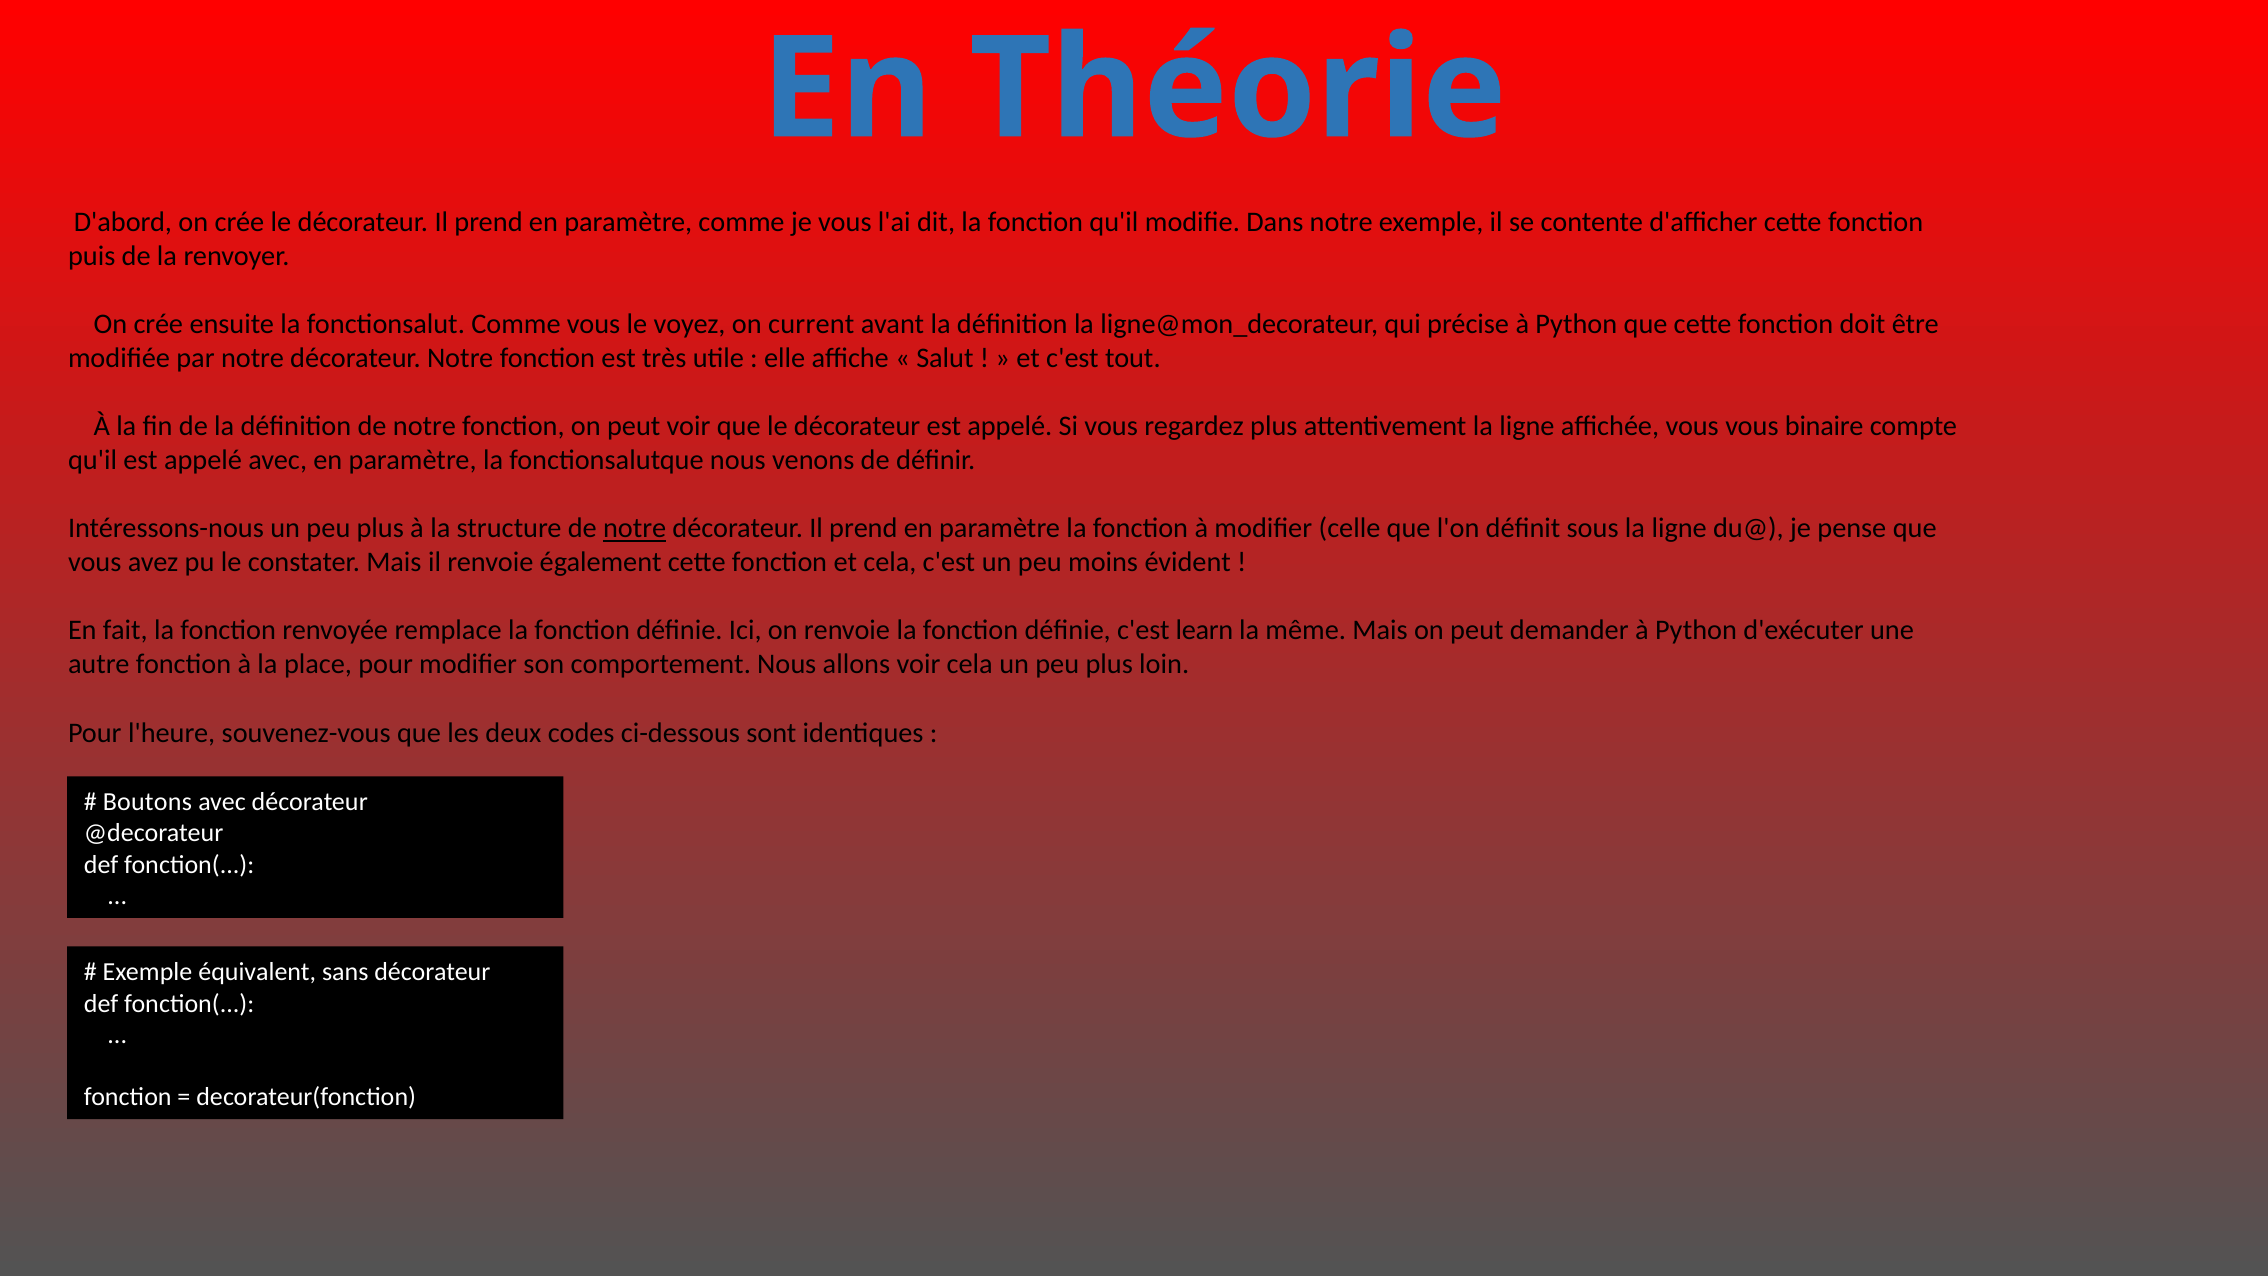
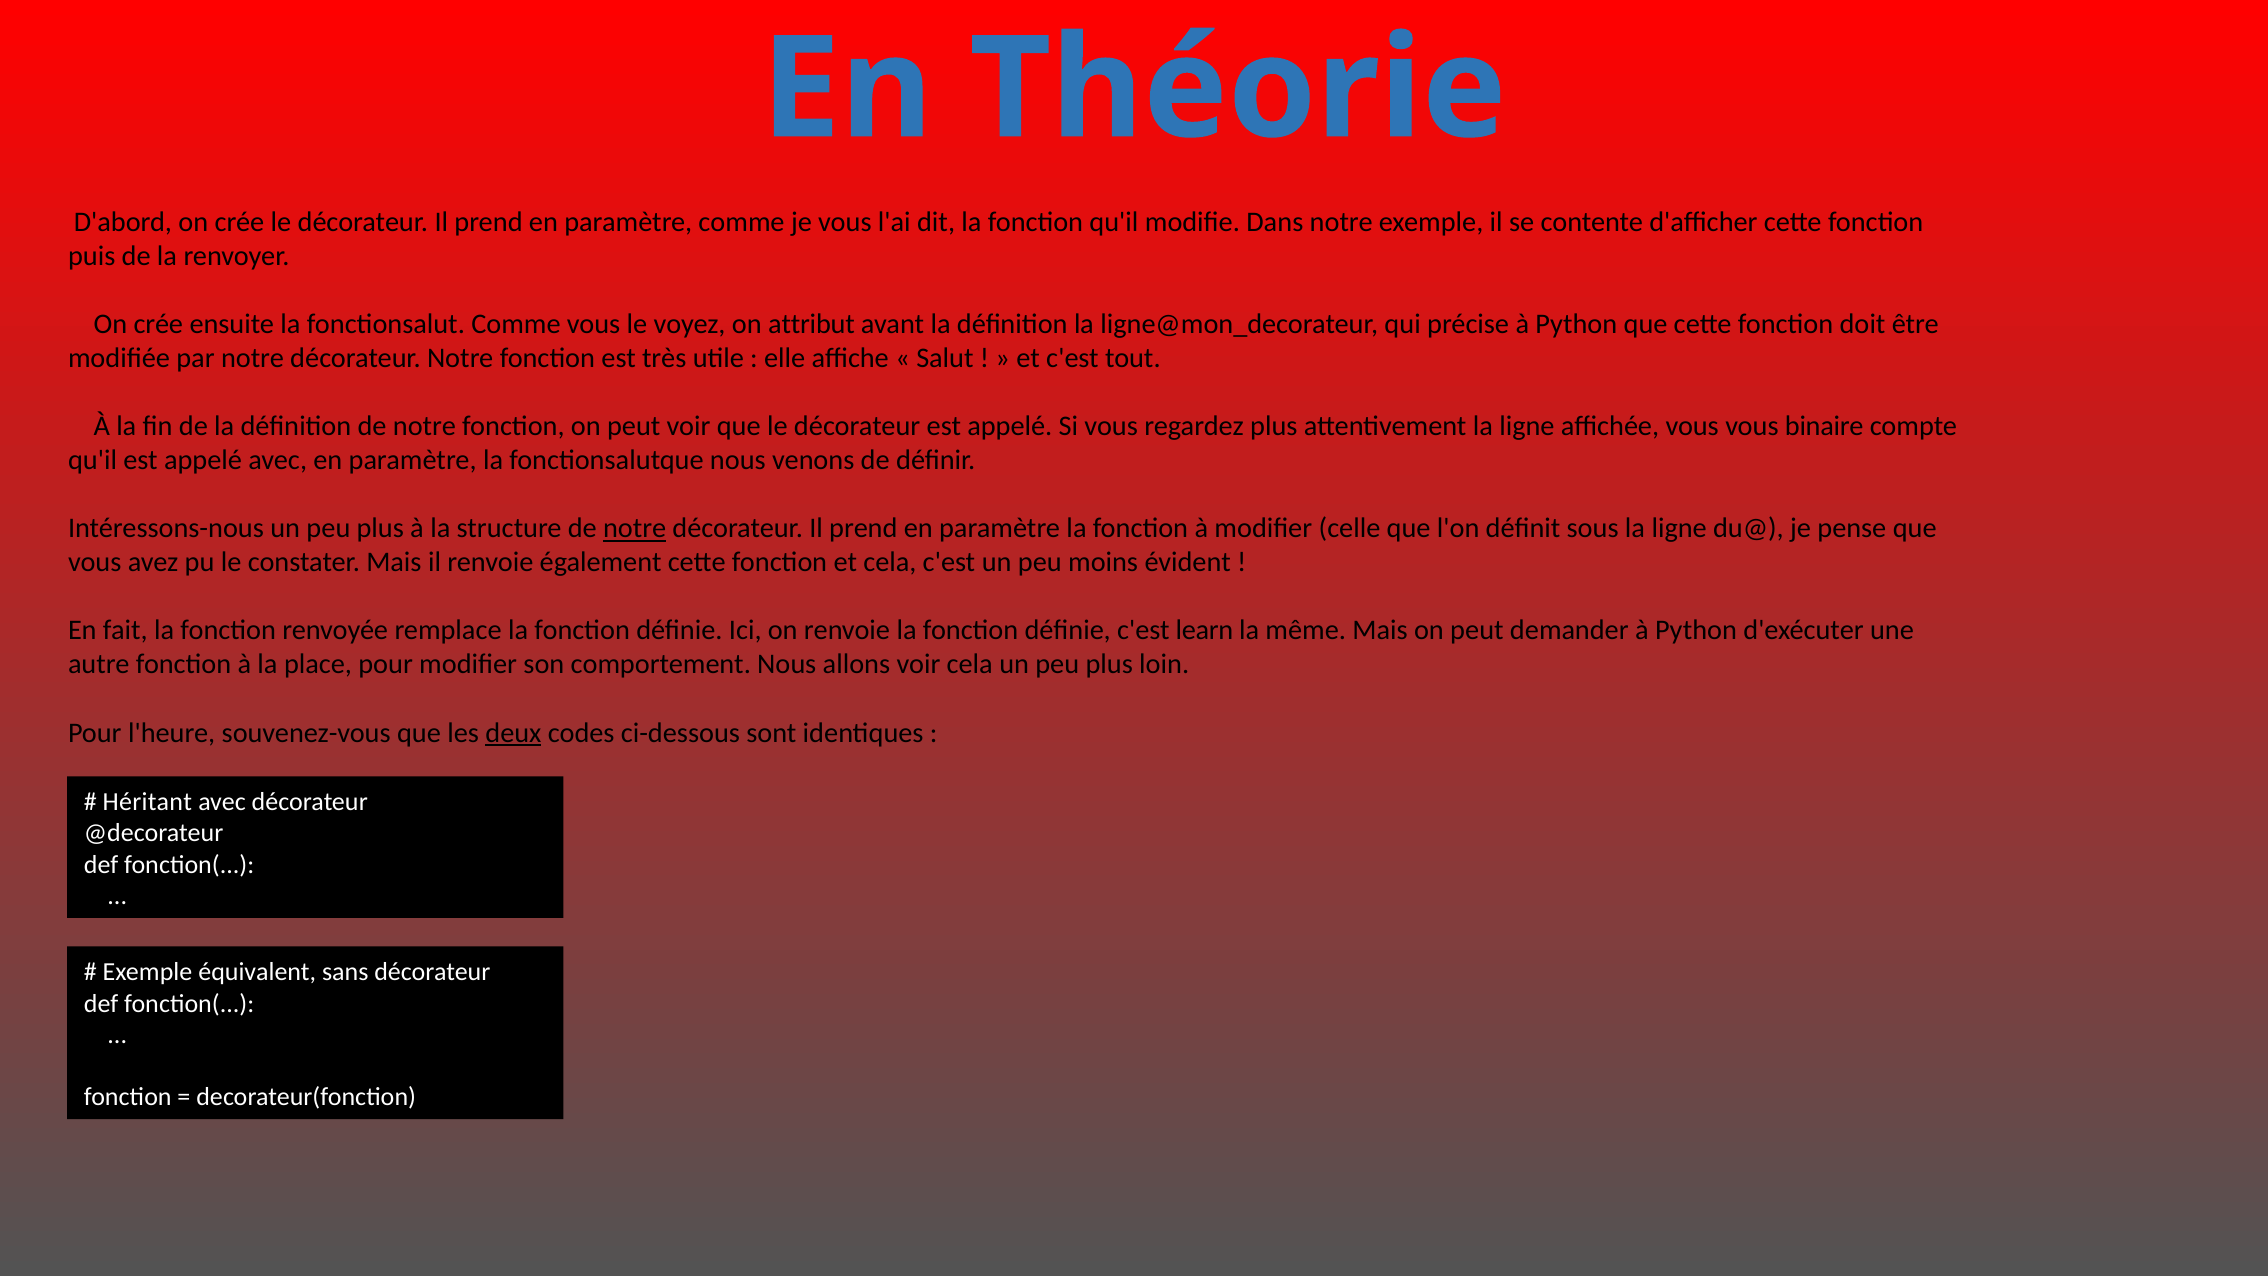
current: current -> attribut (812, 324)
deux underline: none -> present (513, 733)
Boutons: Boutons -> Héritant (147, 802)
